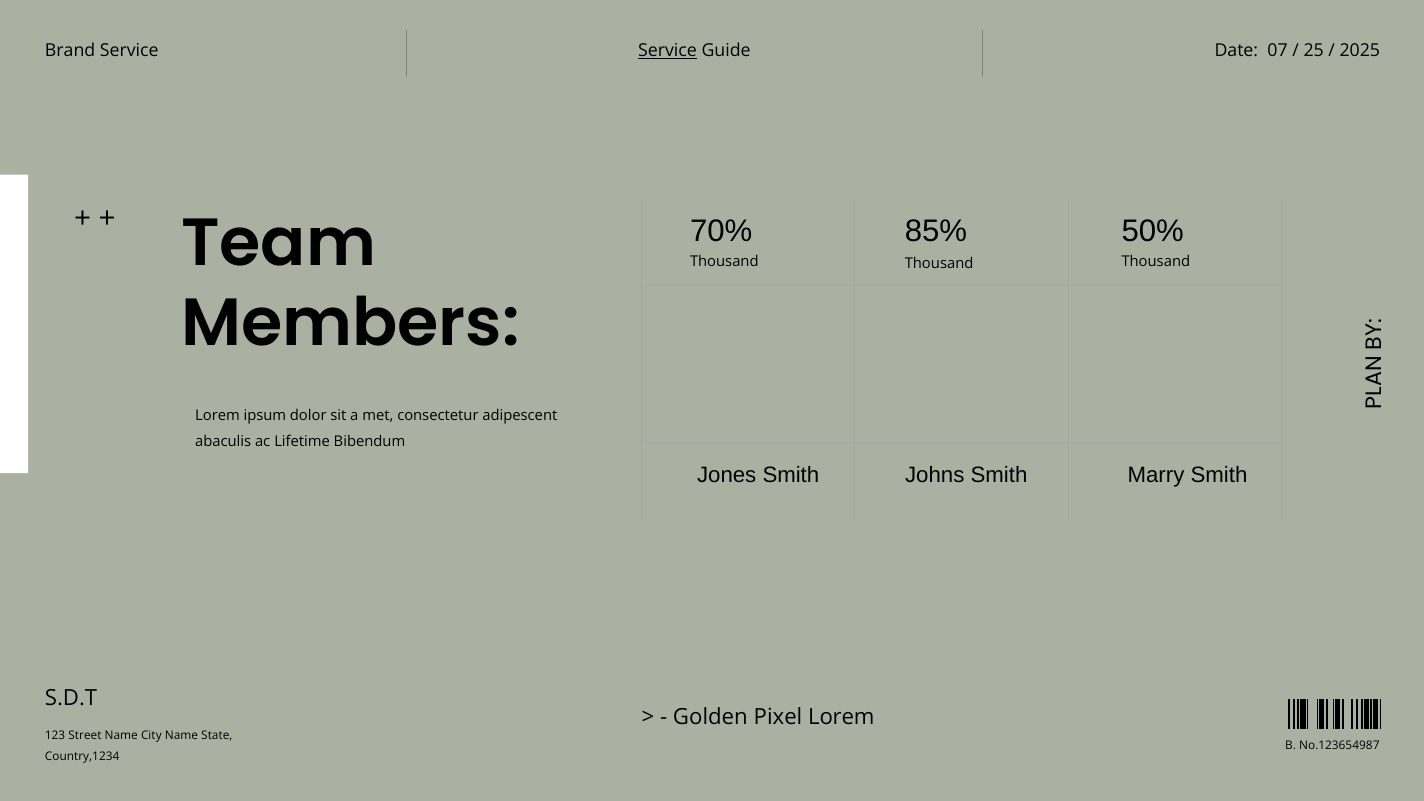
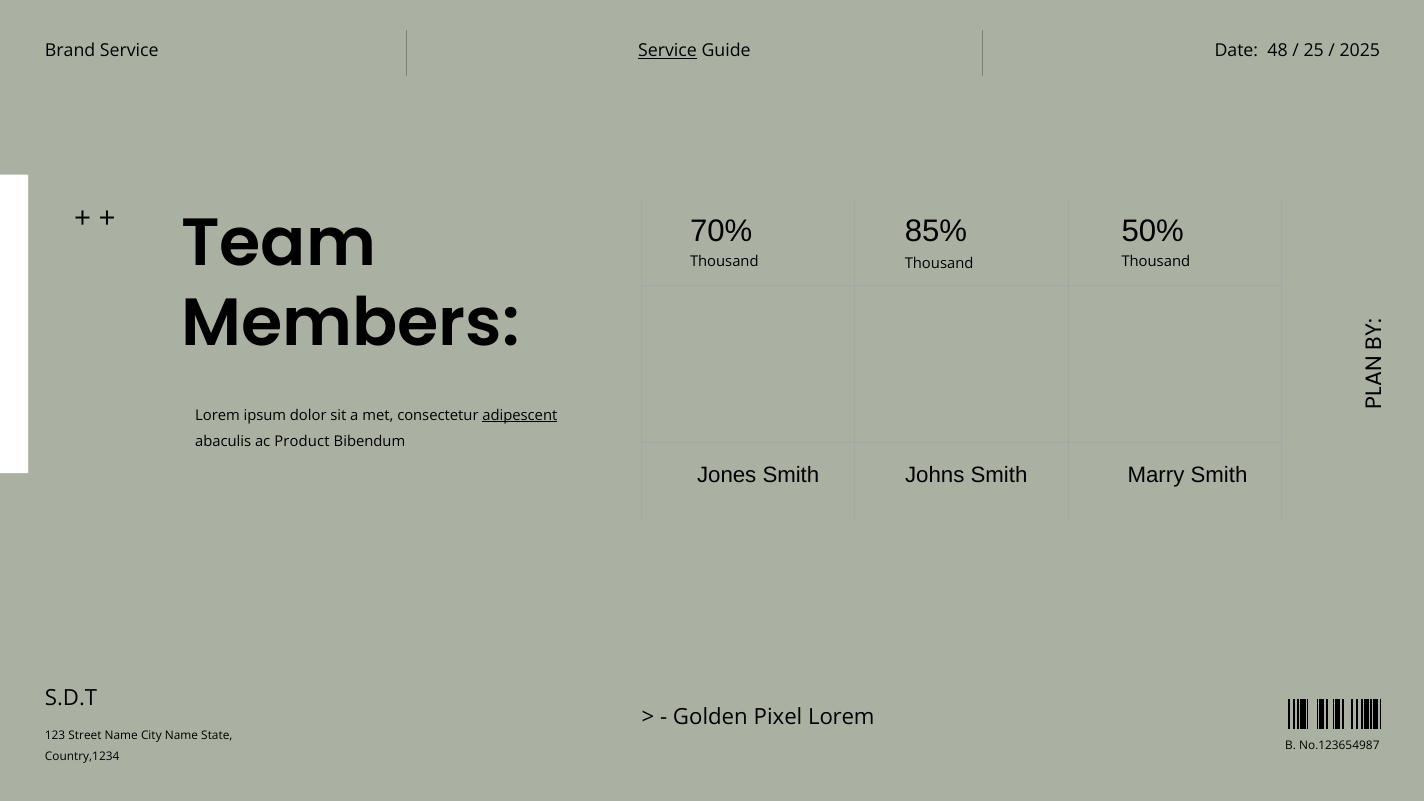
07: 07 -> 48 (1278, 51)
adipescent underline: none -> present (520, 415)
Lifetime: Lifetime -> Product (302, 442)
